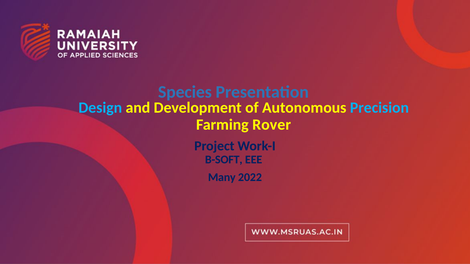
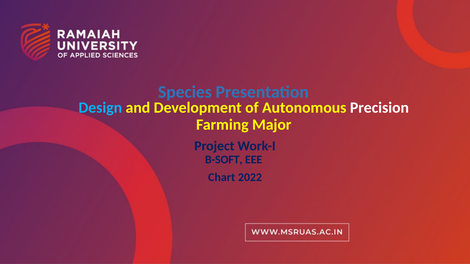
Precision colour: light blue -> white (379, 108)
Rover: Rover -> Major (272, 125)
Many: Many -> Chart (222, 178)
